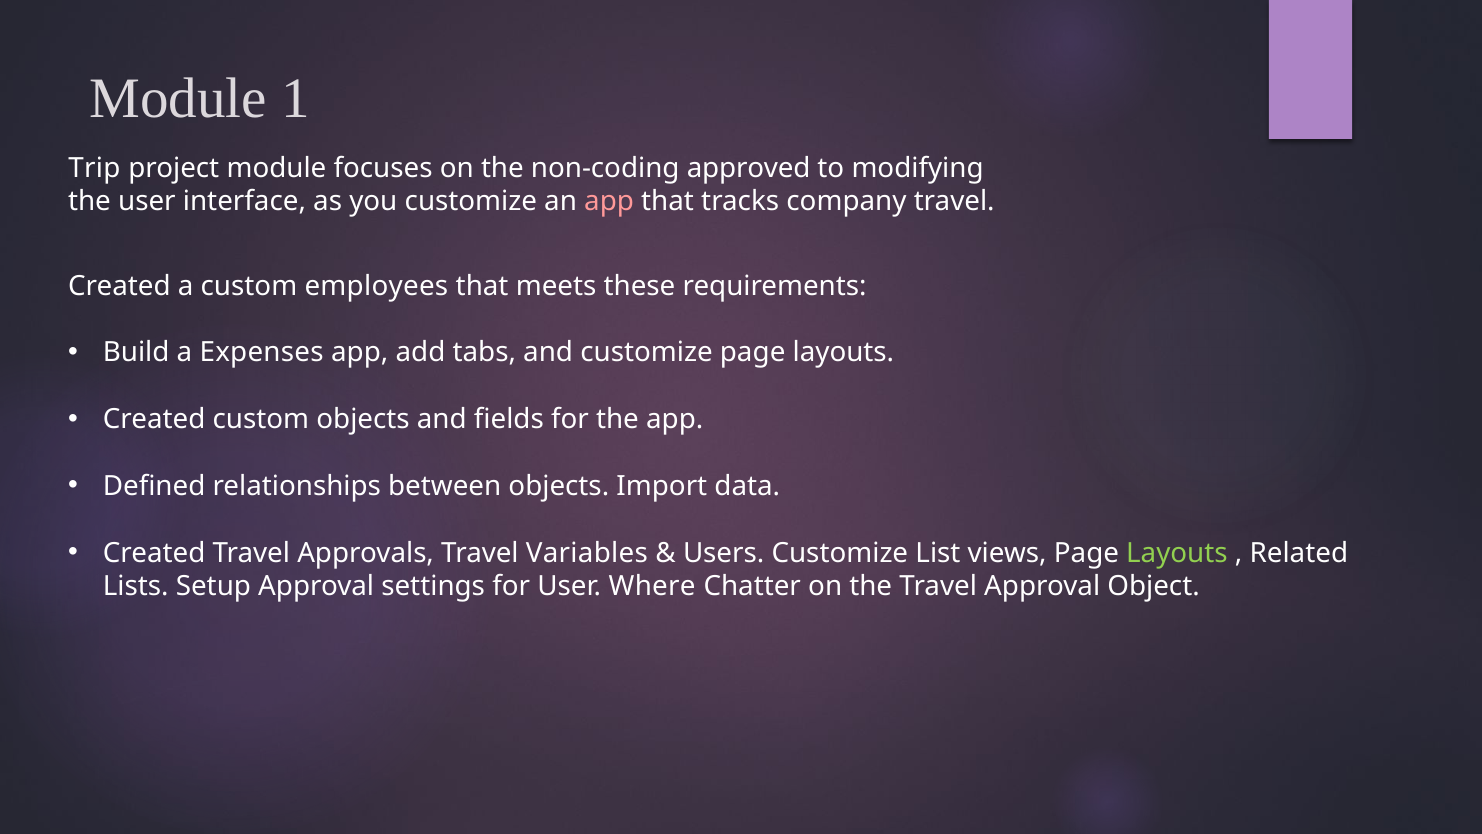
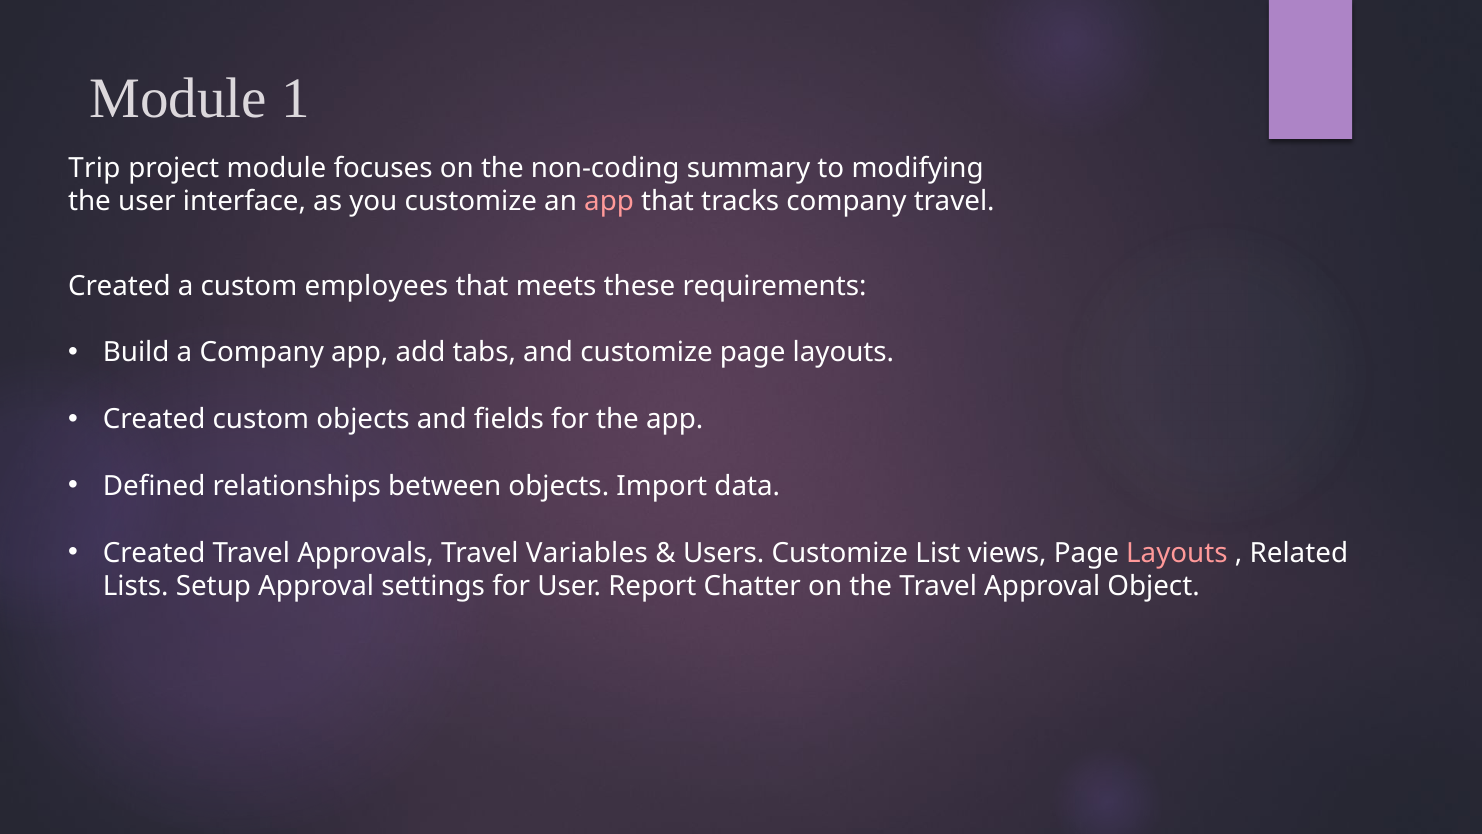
approved: approved -> summary (749, 168)
a Expenses: Expenses -> Company (262, 353)
Layouts colour: light green -> pink (1177, 553)
Where: Where -> Report (652, 586)
